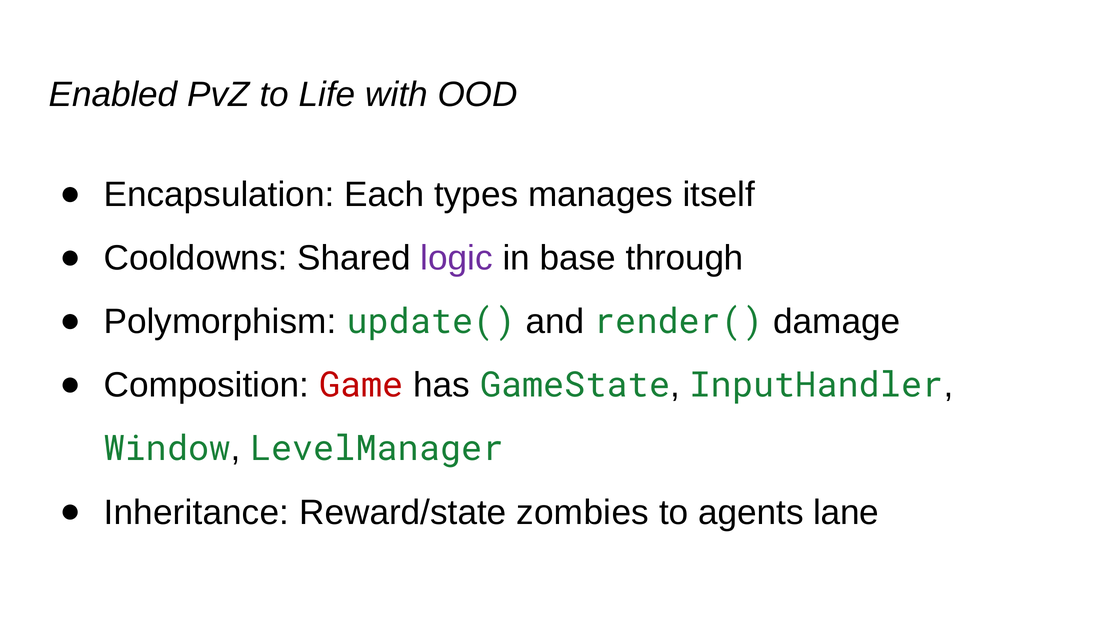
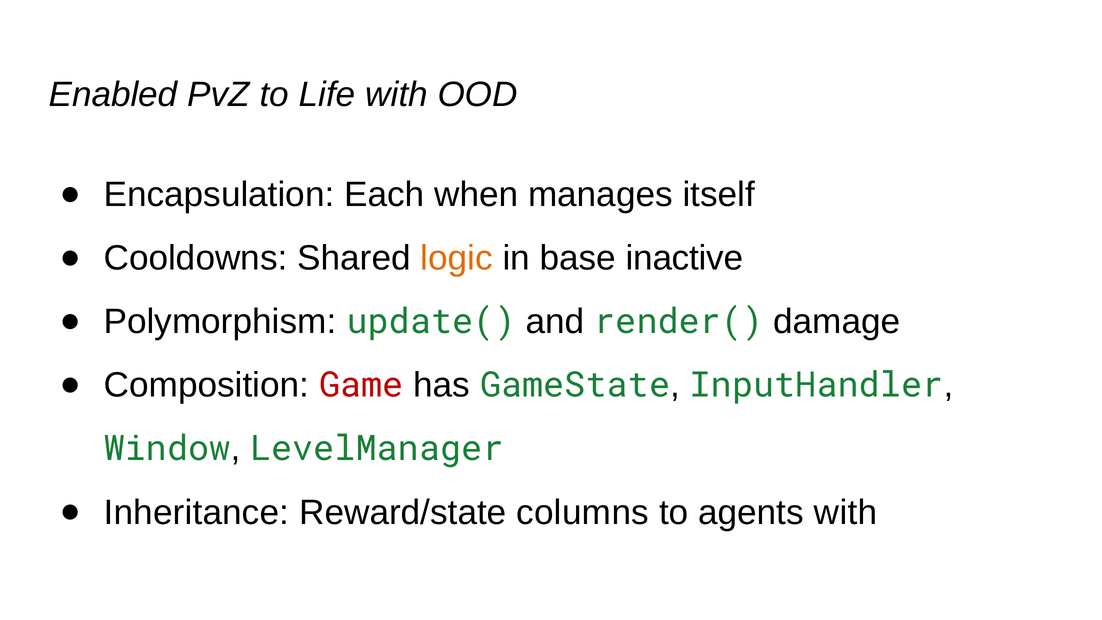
types: types -> when (476, 195)
logic colour: purple -> orange (457, 258)
through: through -> inactive (685, 258)
zombies: zombies -> columns (583, 512)
agents lane: lane -> with (846, 512)
